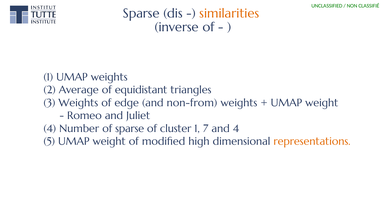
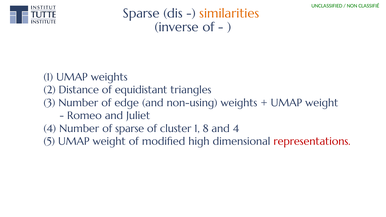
Average: Average -> Distance (79, 90)
3 Weights: Weights -> Number (78, 103)
non-from: non-from -> non-using (192, 103)
7: 7 -> 8 (206, 129)
representations colour: orange -> red (312, 141)
